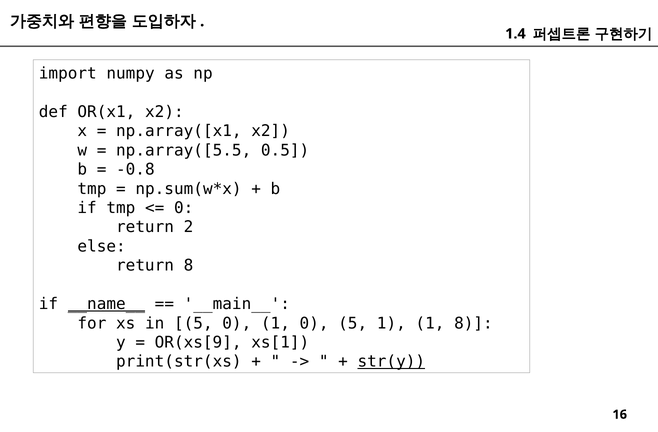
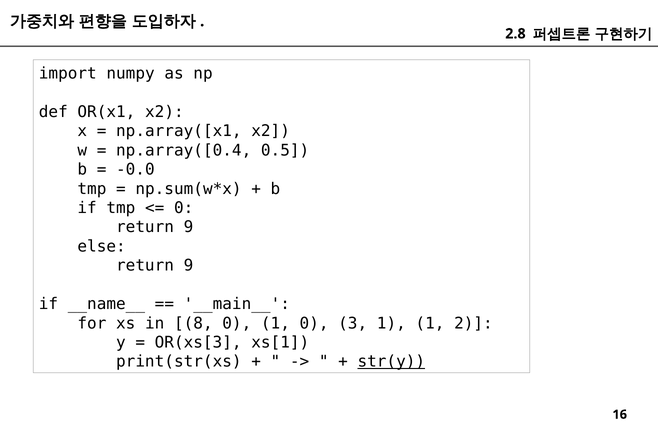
1.4: 1.4 -> 2.8 (515, 34)
np.array([5.5: np.array([5.5 -> np.array([0.4 (184, 150)
-0.8: -0.8 -> -0.0 (135, 170)
2: 2 -> 9 (188, 227)
8: 8 -> 9 (188, 266)
__name__ underline: present -> none (106, 304)
in 5: 5 -> 8 (193, 323)
0 5: 5 -> 3 (353, 323)
1 8: 8 -> 2 (473, 323)
OR(xs[9: OR(xs[9 -> OR(xs[3 (198, 343)
